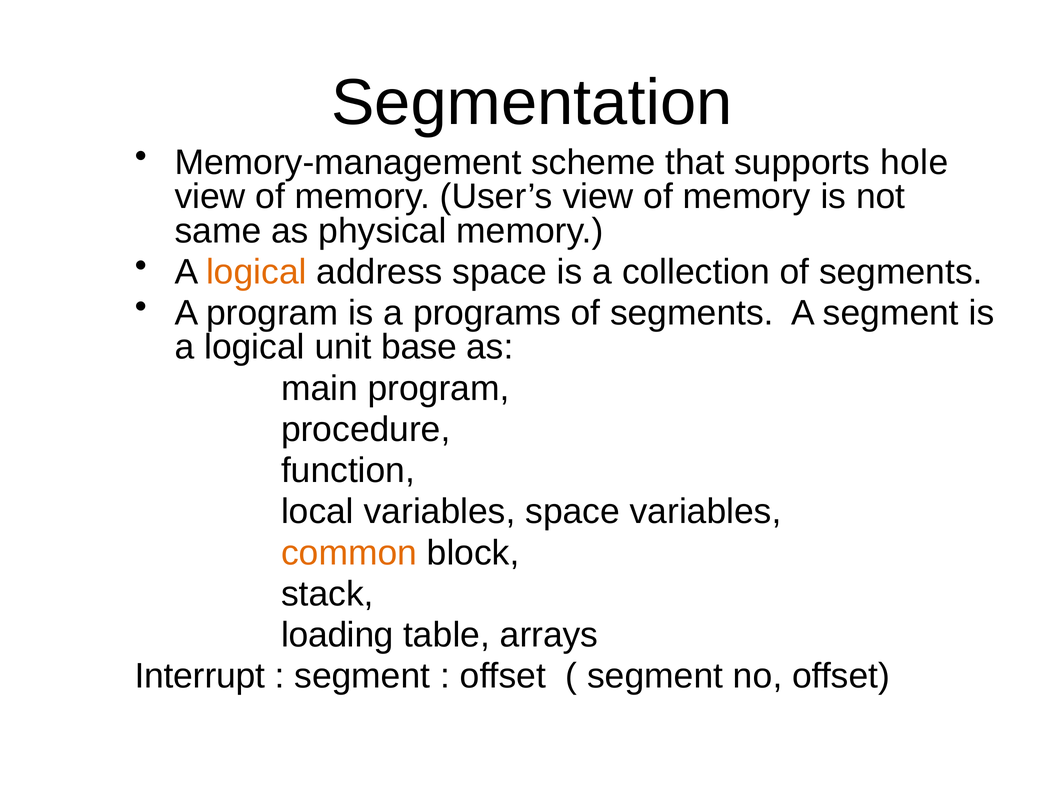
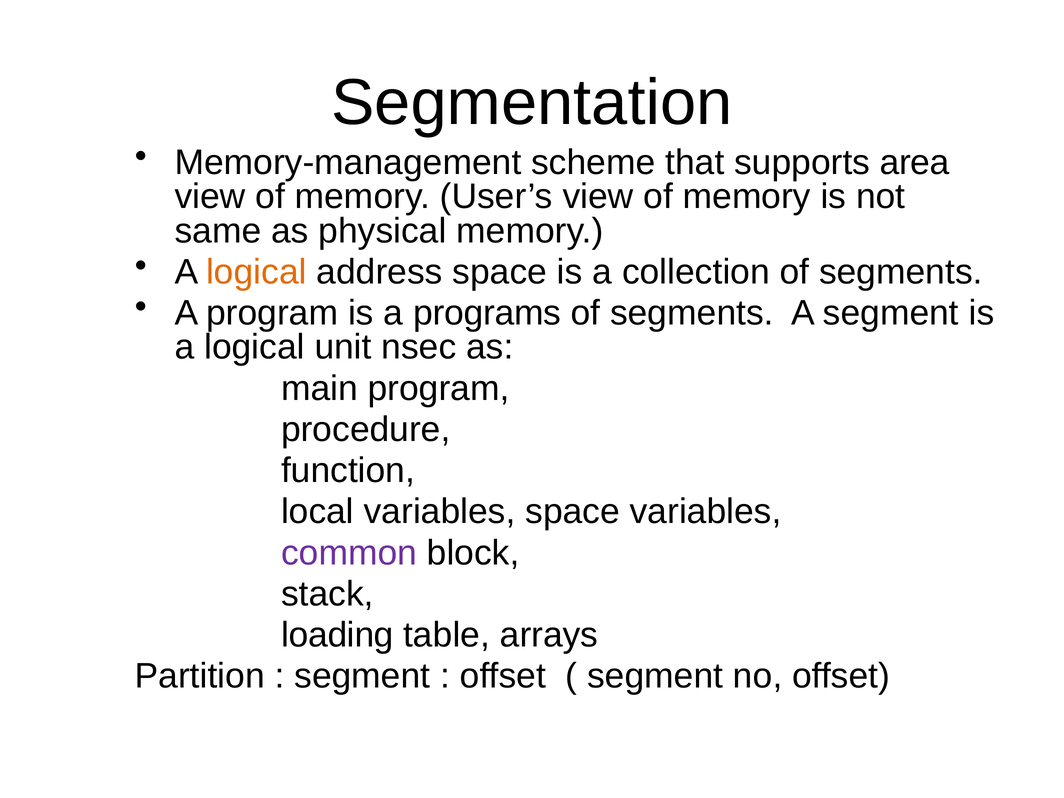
hole: hole -> area (915, 163)
base: base -> nsec (419, 347)
common colour: orange -> purple (349, 553)
Interrupt: Interrupt -> Partition (200, 676)
